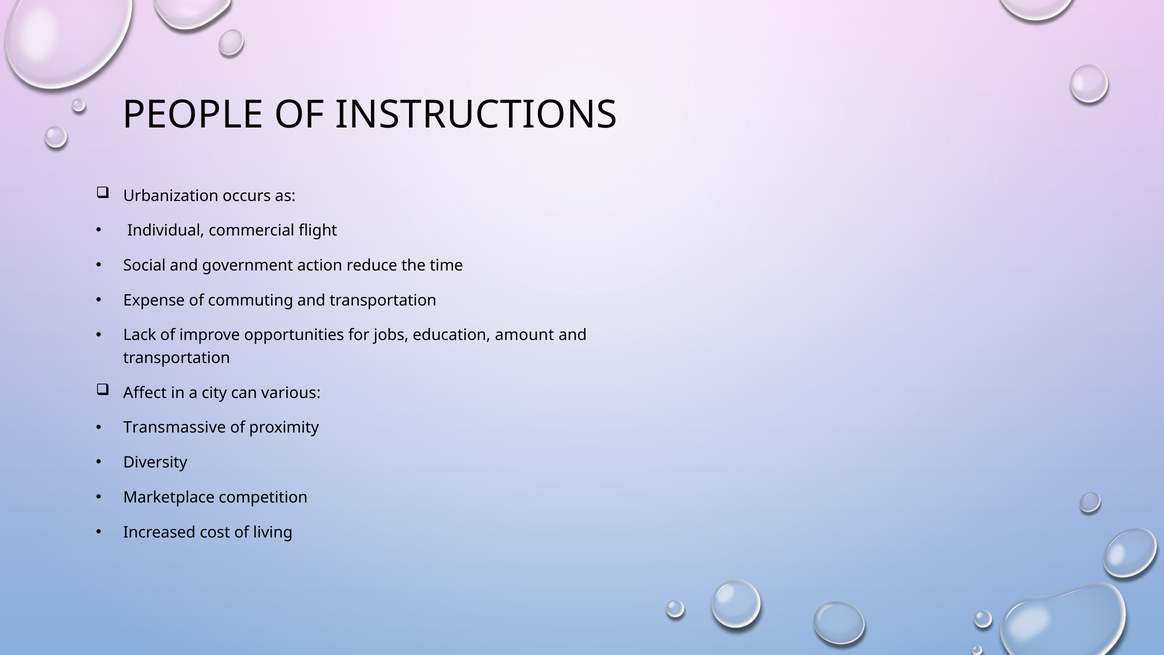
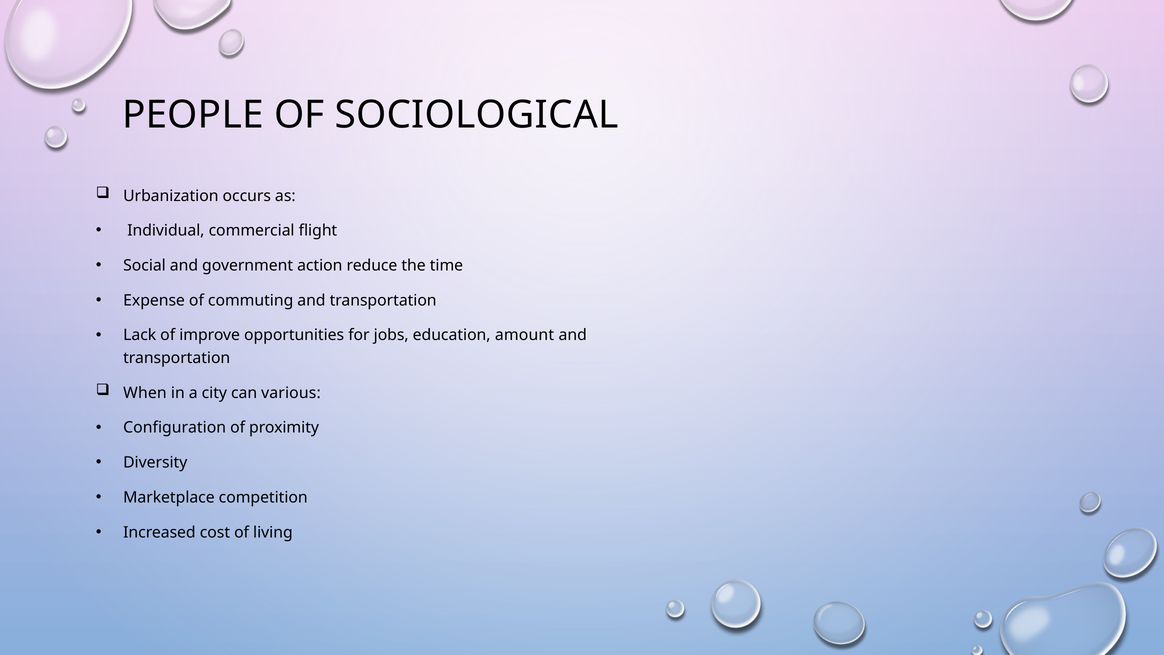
INSTRUCTIONS: INSTRUCTIONS -> SOCIOLOGICAL (477, 115)
Affect: Affect -> When (145, 393)
Transmassive: Transmassive -> Configuration (175, 428)
